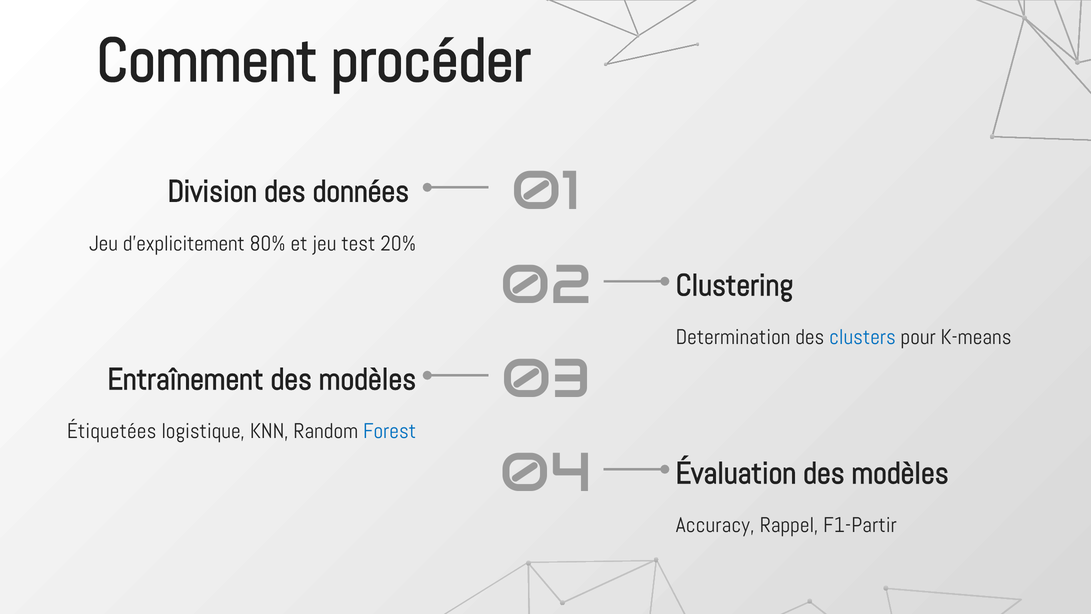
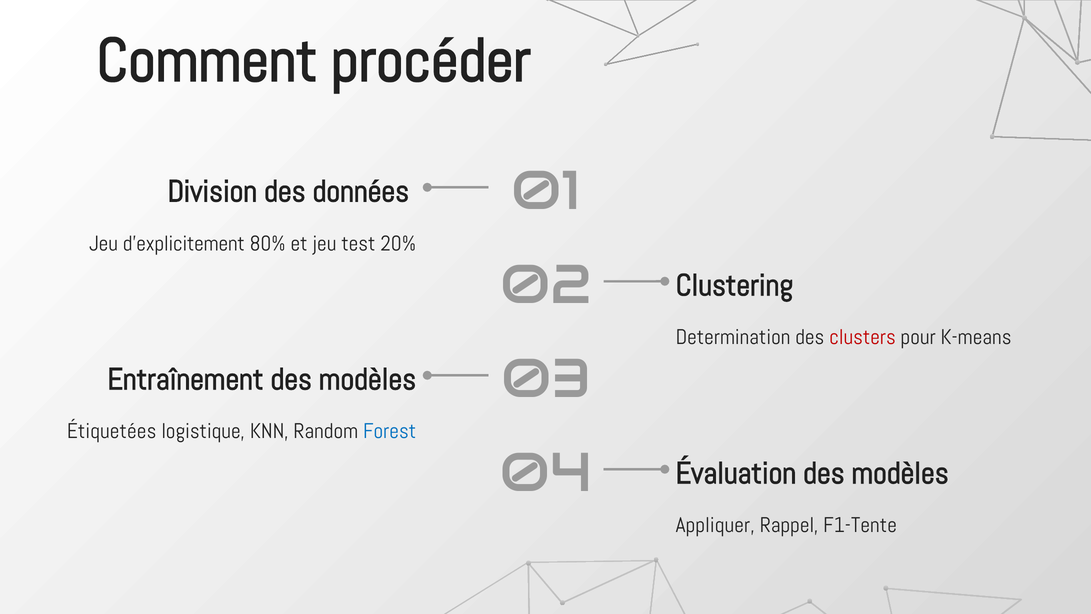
clusters colour: blue -> red (863, 337)
Accuracy: Accuracy -> Appliquer (715, 525)
F1-Partir: F1-Partir -> F1-Tente (860, 525)
